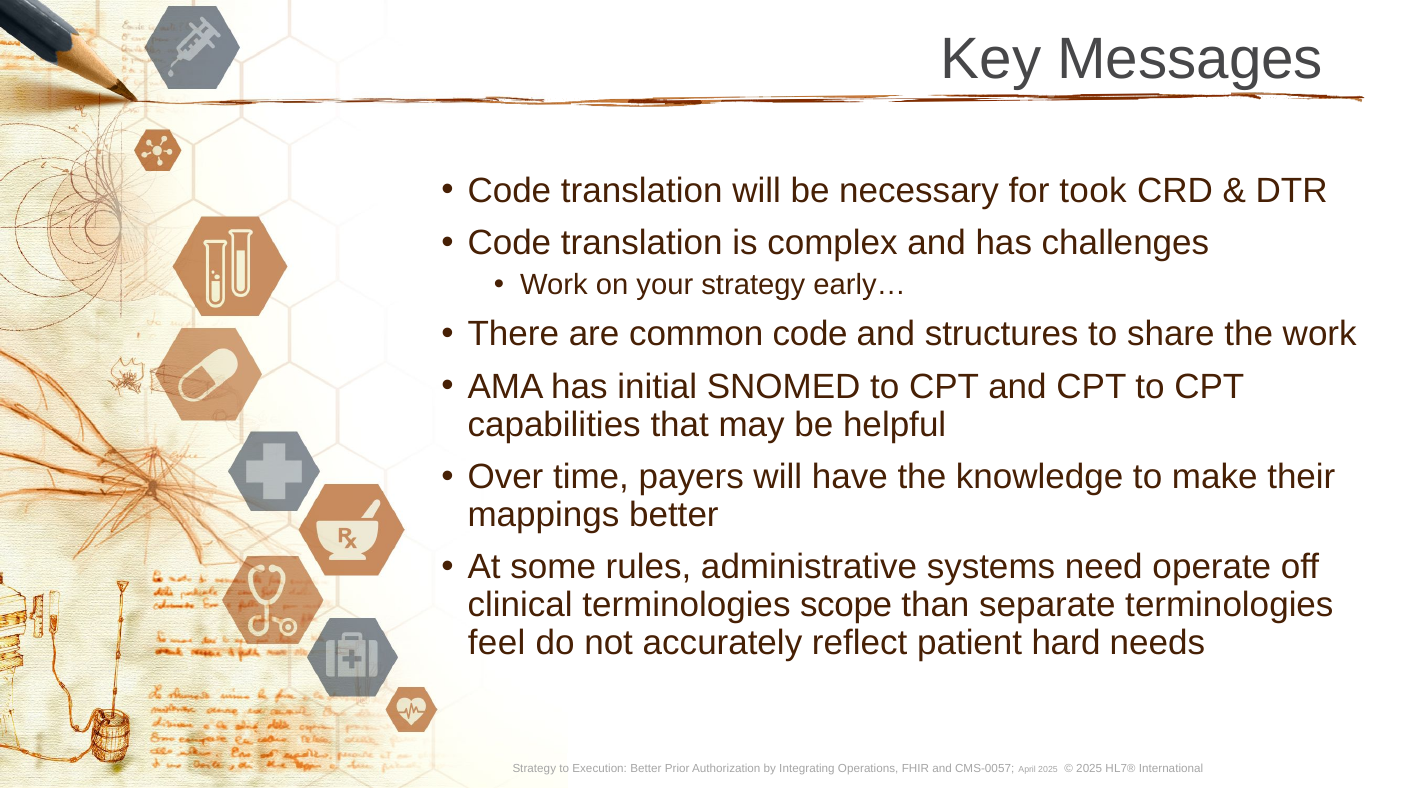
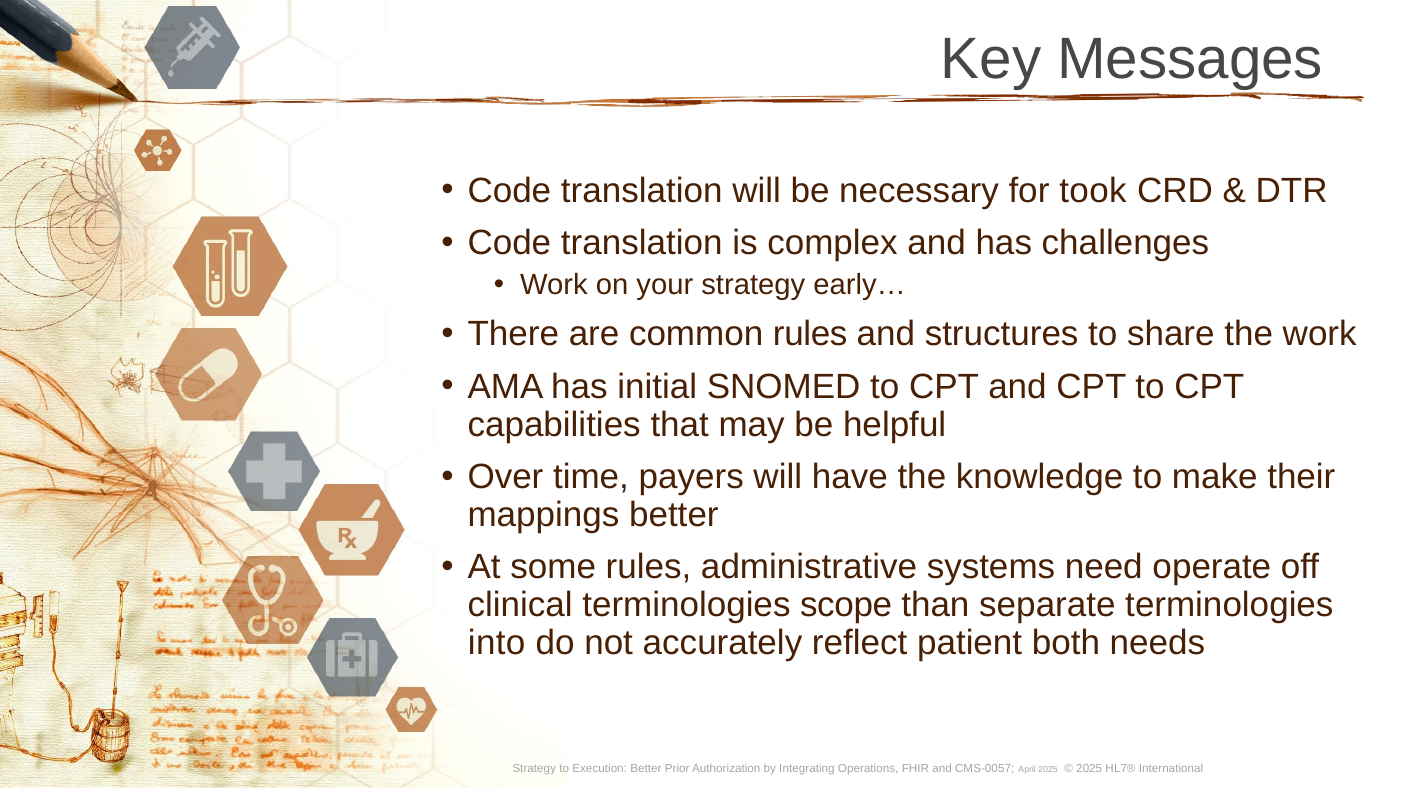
common code: code -> rules (810, 334)
feel: feel -> into (497, 643)
hard: hard -> both (1066, 643)
